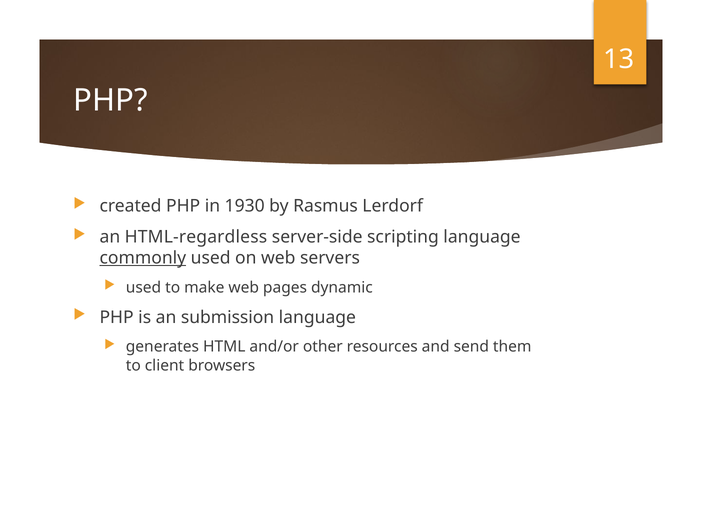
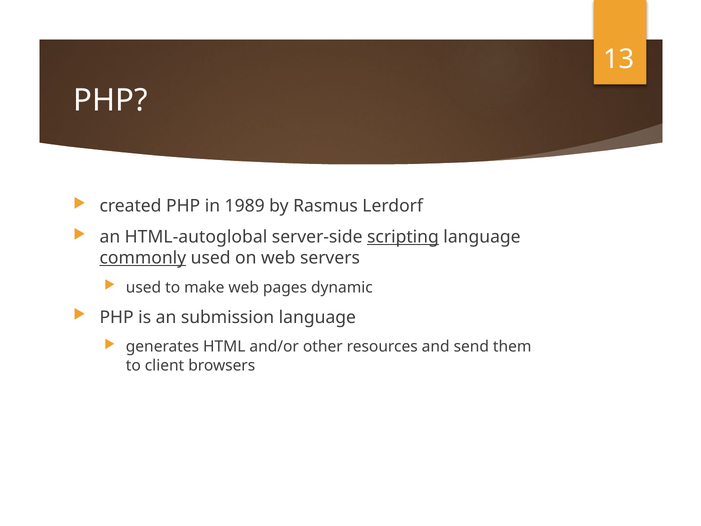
1930: 1930 -> 1989 (245, 206)
HTML-regardless: HTML-regardless -> HTML-autoglobal (196, 237)
scripting underline: none -> present (403, 237)
